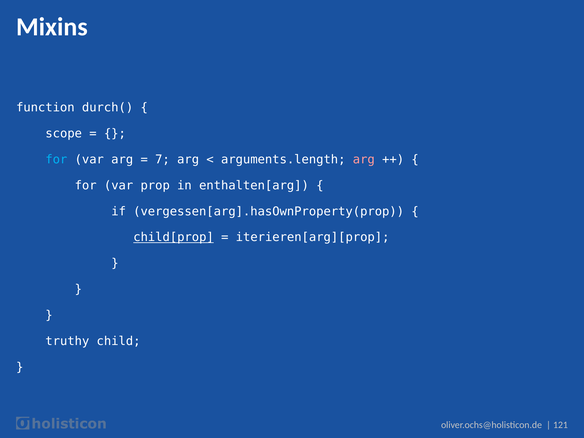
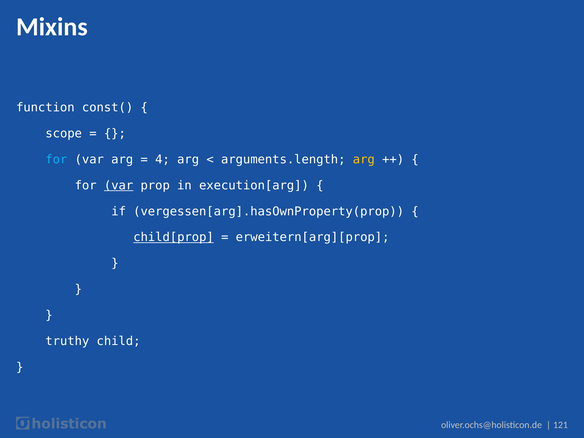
durch(: durch( -> const( (108, 108)
7: 7 -> 4 (162, 159)
arg colour: pink -> yellow (364, 159)
var underline: none -> present (119, 185)
enthalten[arg: enthalten[arg -> execution[arg (254, 185)
iterieren[arg][prop: iterieren[arg][prop -> erweitern[arg][prop (313, 237)
